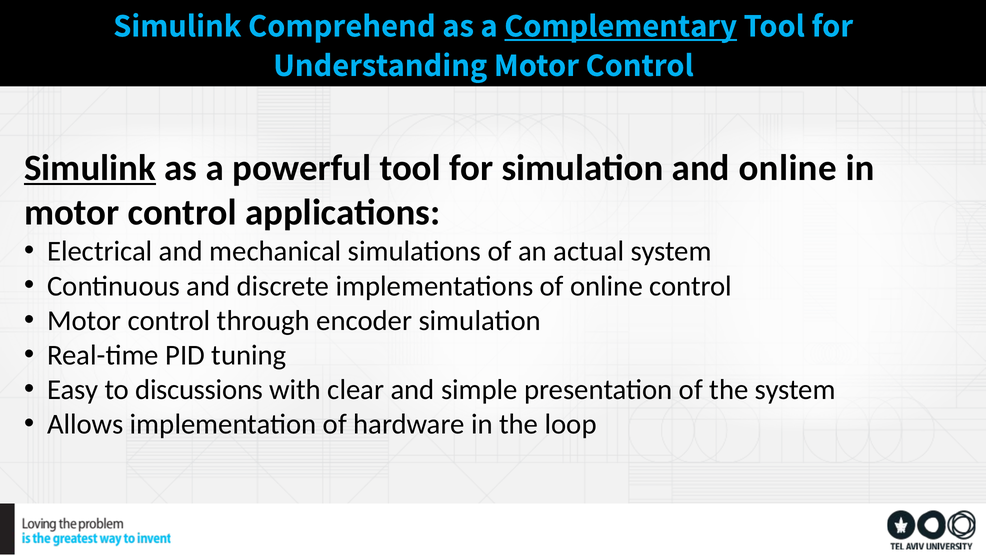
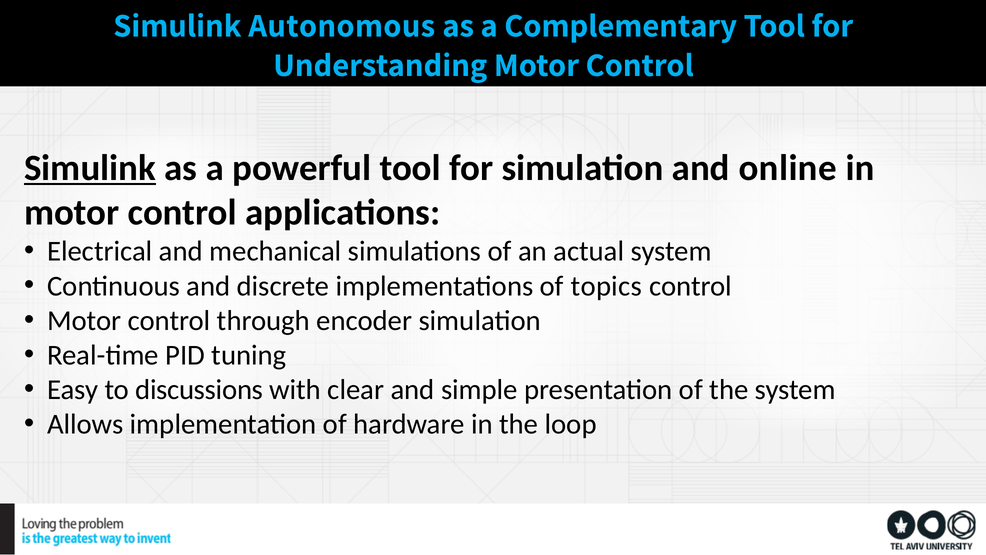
Comprehend: Comprehend -> Autonomous (342, 26)
Complementary underline: present -> none (621, 26)
of online: online -> topics (606, 286)
